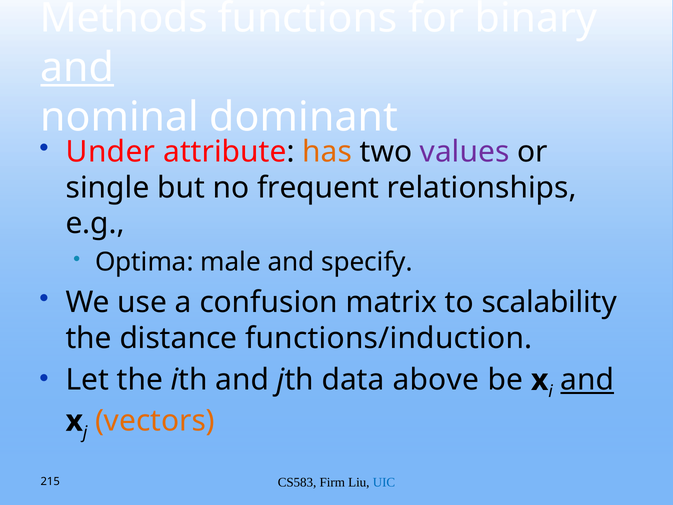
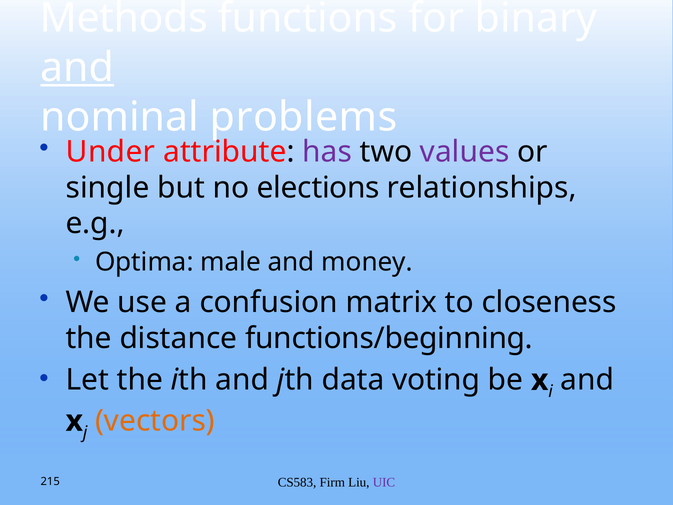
dominant: dominant -> problems (304, 117)
has colour: orange -> purple (327, 152)
frequent: frequent -> elections (318, 188)
specify: specify -> money (367, 262)
scalability: scalability -> closeness (549, 302)
functions/induction: functions/induction -> functions/beginning (389, 338)
above: above -> voting (436, 380)
and underline: present -> none (587, 380)
UIC colour: blue -> purple (384, 482)
